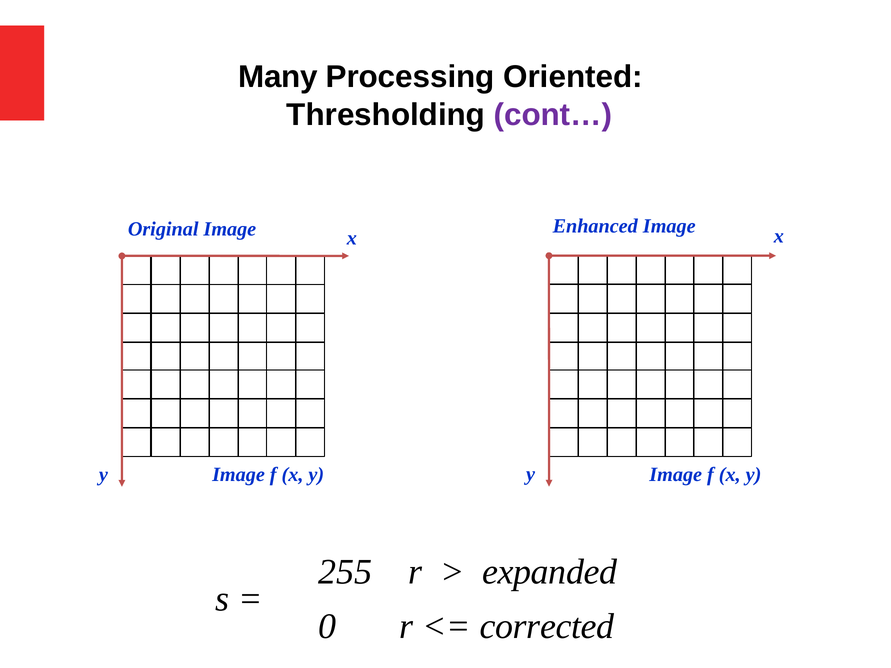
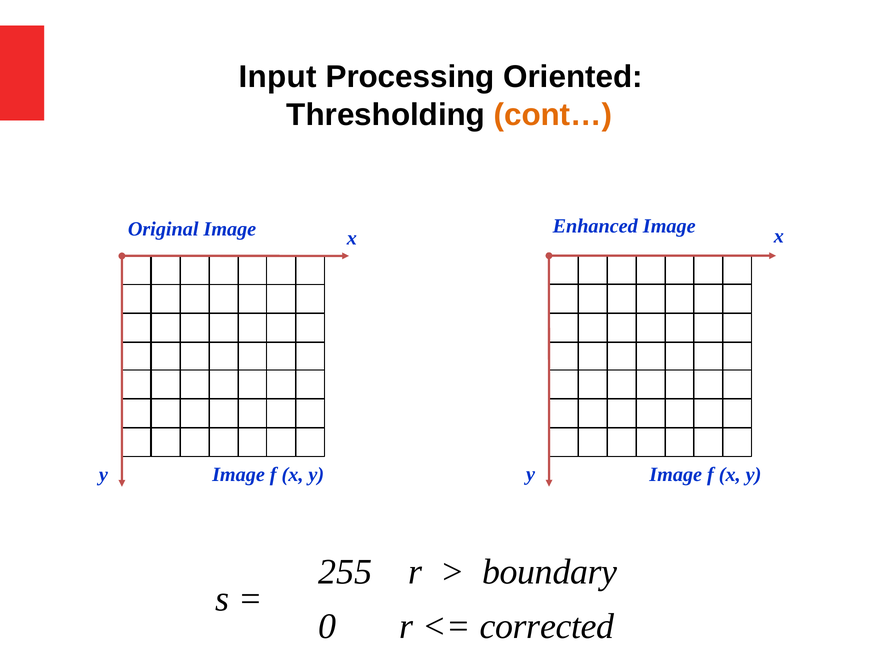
Many: Many -> Input (278, 77)
cont… colour: purple -> orange (553, 115)
expanded: expanded -> boundary (550, 572)
